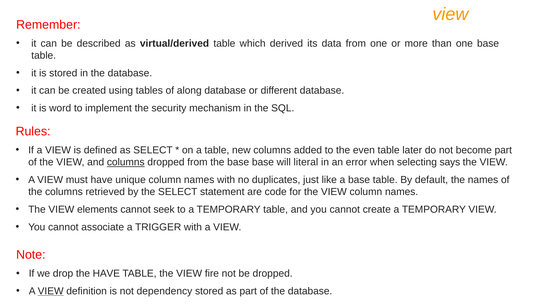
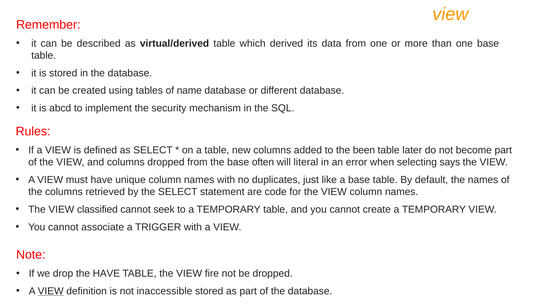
along: along -> name (189, 91)
word: word -> abcd (60, 108)
even: even -> been (364, 150)
columns underline: present -> none (126, 162)
base base: base -> often (263, 162)
elements: elements -> classified (97, 209)
dependency: dependency -> inaccessible (164, 291)
